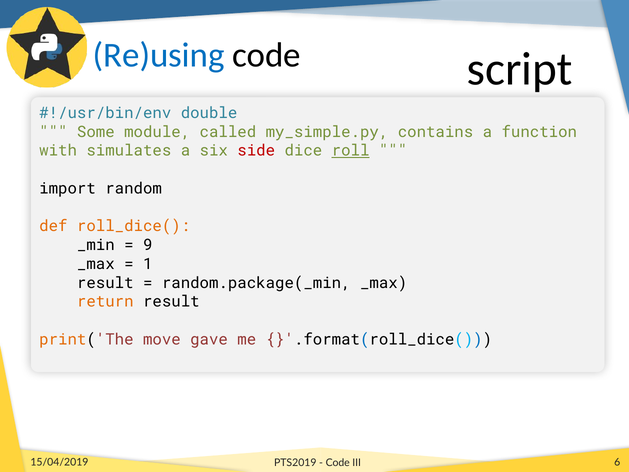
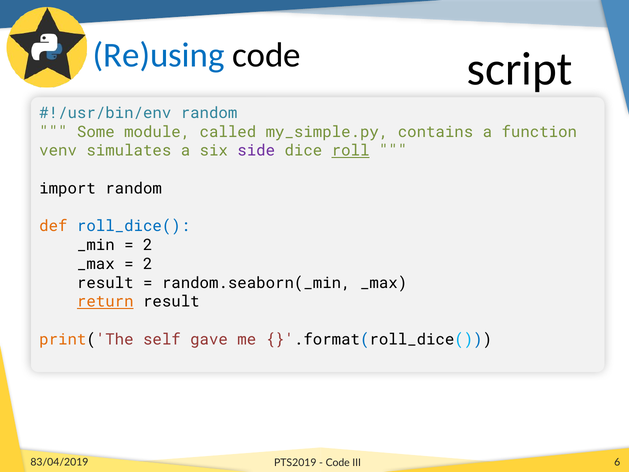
double: double -> random (209, 113)
with: with -> venv (58, 151)
side colour: red -> purple (256, 151)
roll_dice( colour: orange -> blue (134, 226)
9: 9 -> 2 (148, 245)
1: 1 -> 2 (148, 264)
random.package(_min: random.package(_min -> random.seaborn(_min (256, 283)
return underline: none -> present (105, 302)
move: move -> self (162, 339)
15/04/2019: 15/04/2019 -> 83/04/2019 (59, 462)
